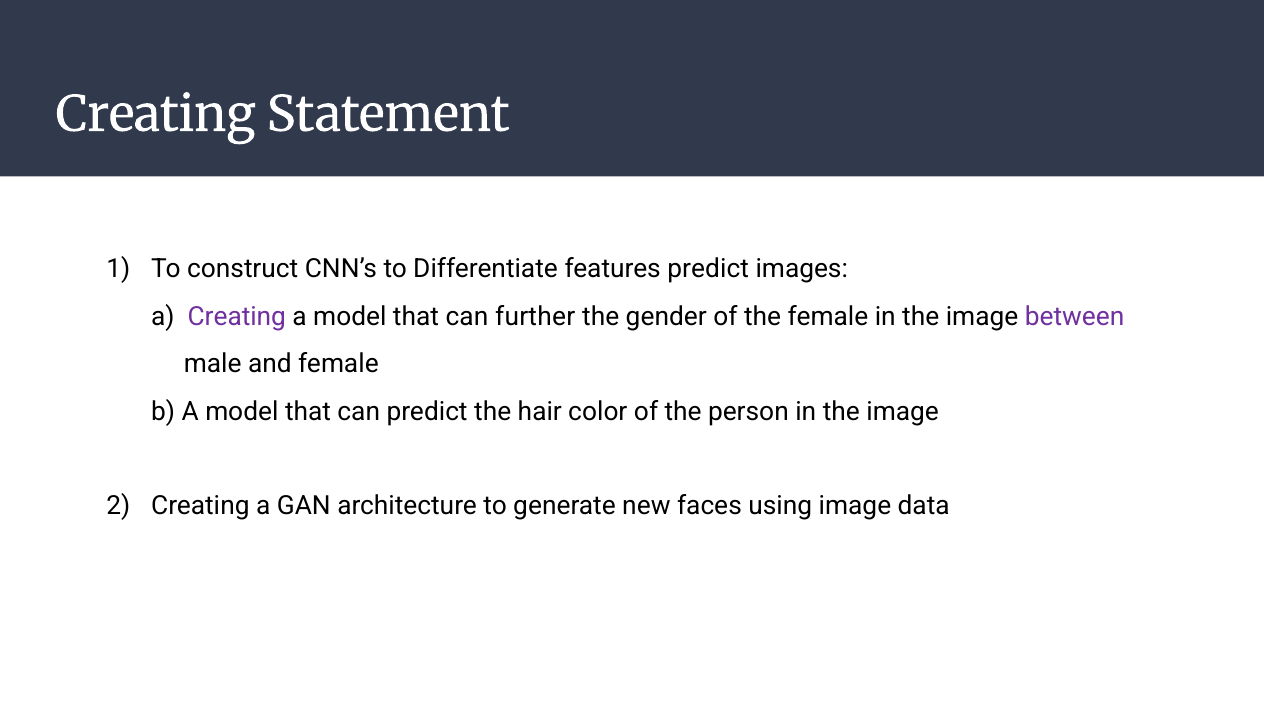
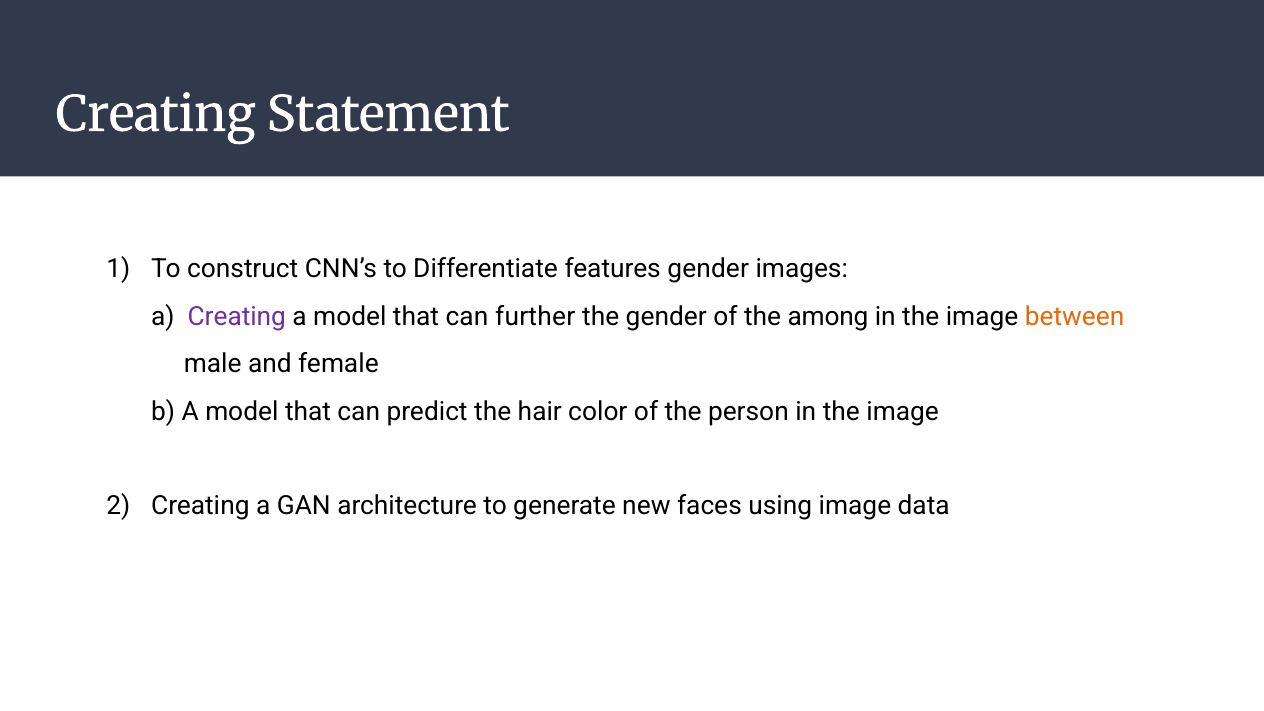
features predict: predict -> gender (708, 269)
the female: female -> among (828, 317)
between colour: purple -> orange (1075, 317)
